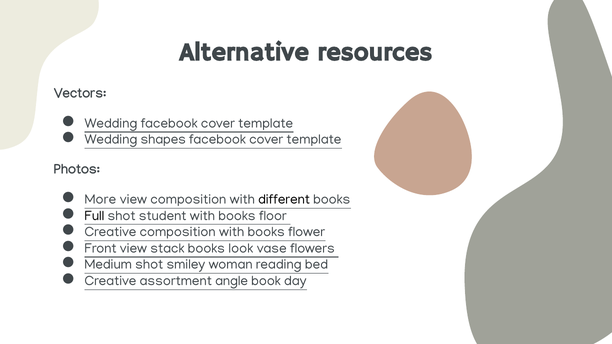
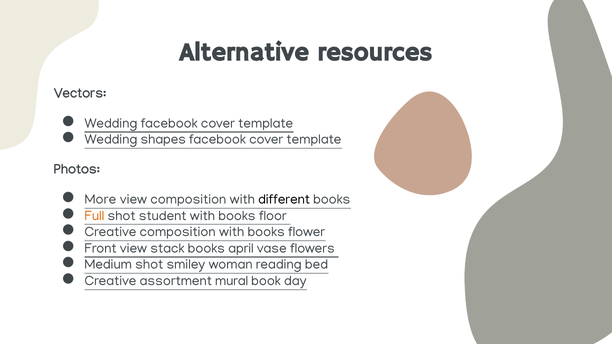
Full colour: black -> orange (94, 216)
look: look -> april (241, 248)
angle: angle -> mural (232, 281)
